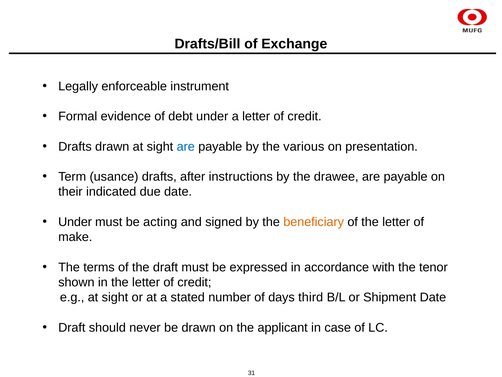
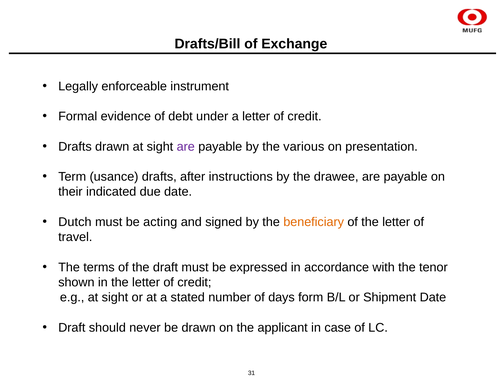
are colour: blue -> purple (186, 146)
Under: Under -> Dutch (75, 222)
make: make -> travel (75, 237)
third: third -> form (311, 297)
